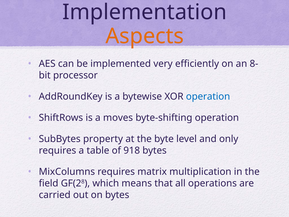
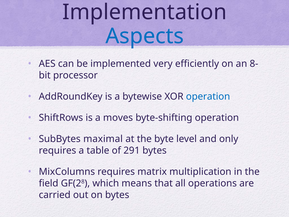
Aspects colour: orange -> blue (145, 36)
property: property -> maximal (103, 139)
918: 918 -> 291 (132, 150)
